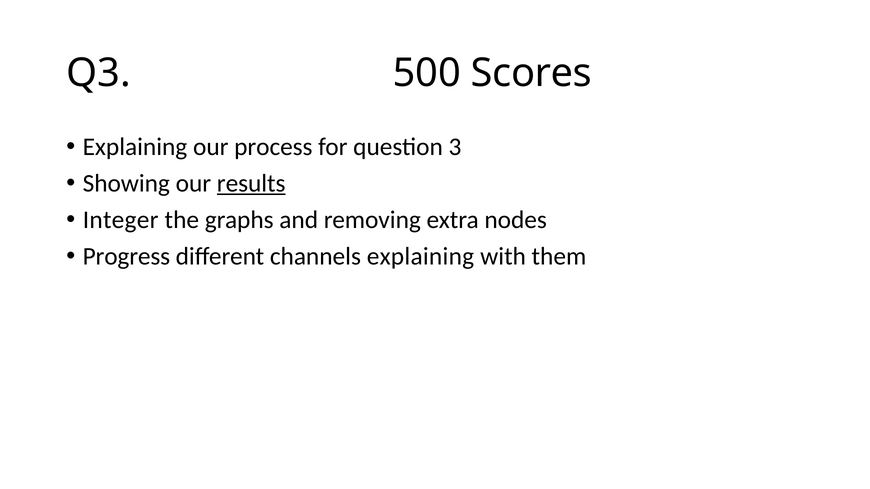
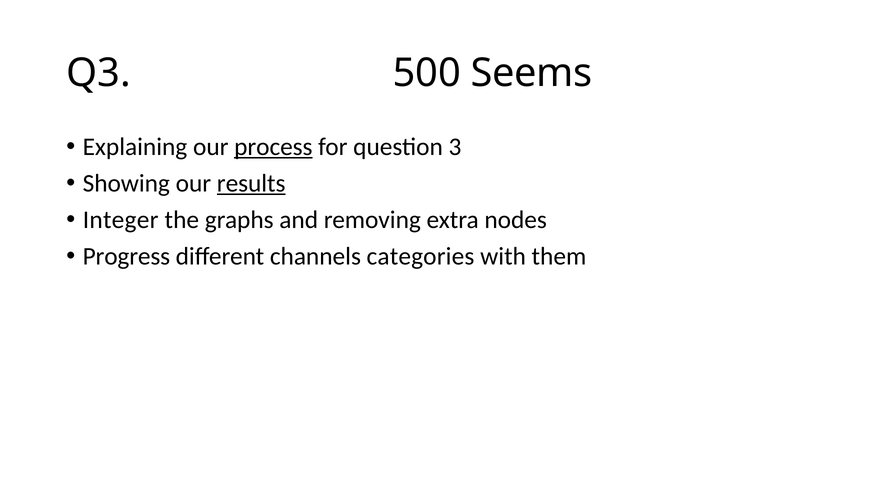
Scores: Scores -> Seems (531, 73)
process underline: none -> present (273, 147)
channels explaining: explaining -> categories (421, 257)
